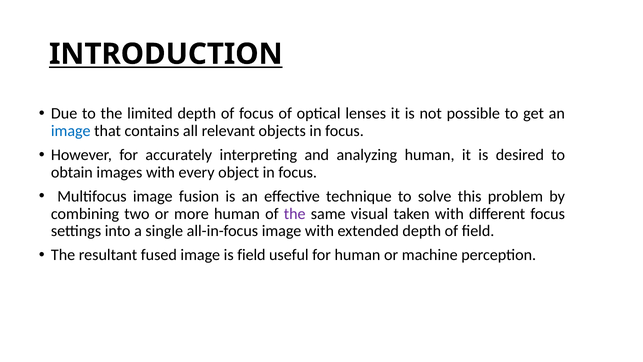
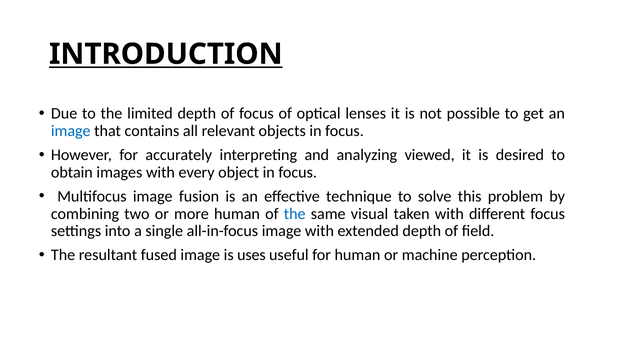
analyzing human: human -> viewed (430, 155)
the colour: purple -> blue (295, 214)
is field: field -> uses (251, 255)
